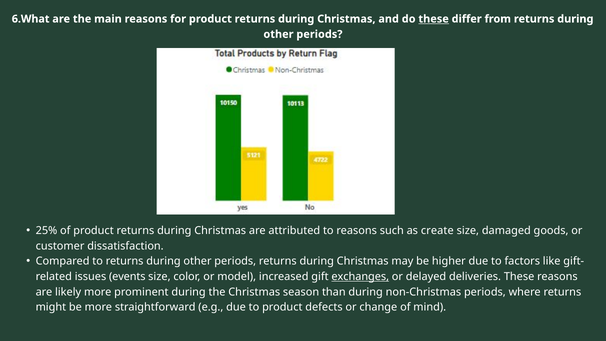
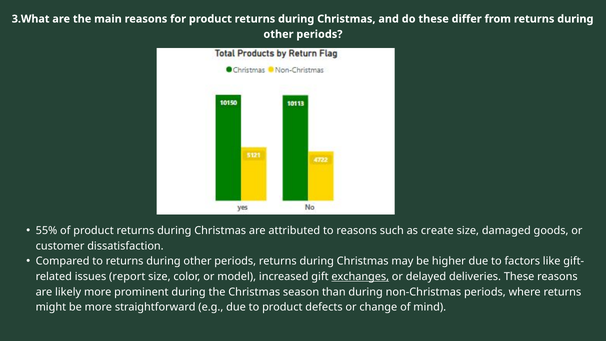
6.What: 6.What -> 3.What (31, 19)
these underline: present -> none (434, 19)
25%: 25% -> 55% (46, 231)
events: events -> report (127, 277)
